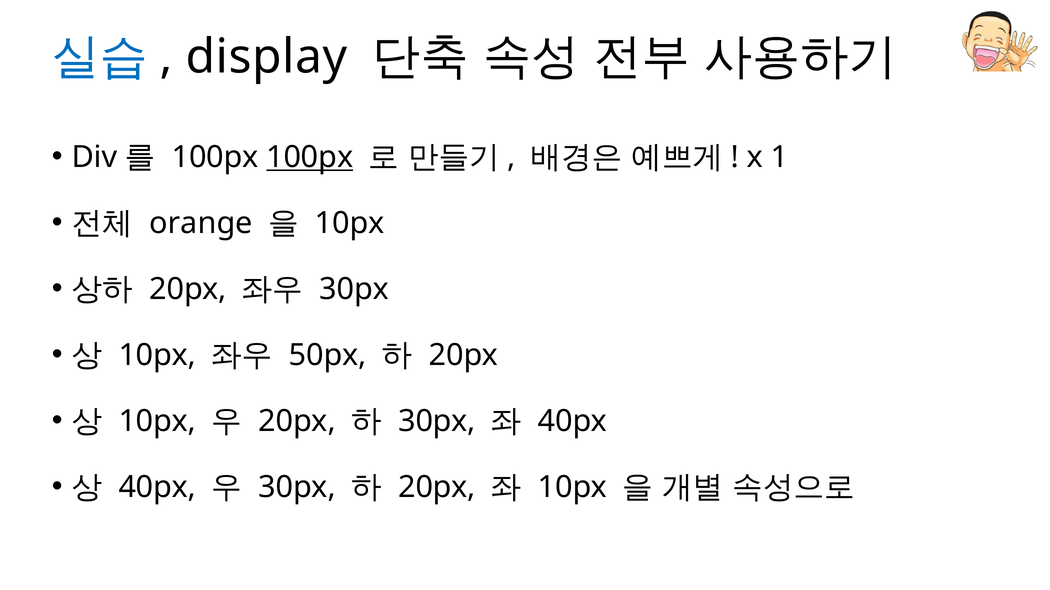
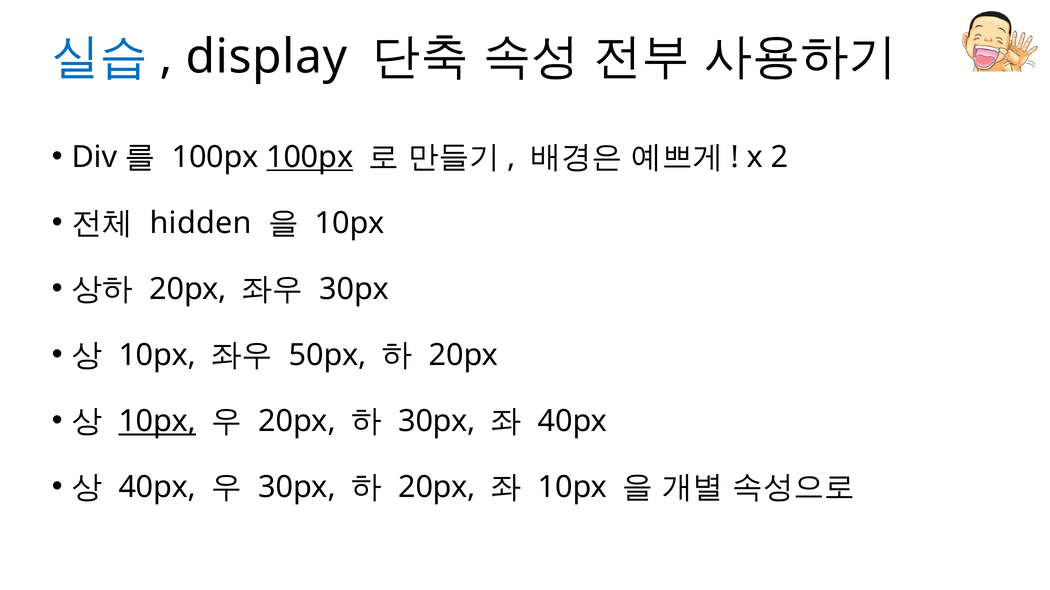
1: 1 -> 2 (780, 157)
orange: orange -> hidden (201, 223)
10px underline: none -> present (157, 422)
